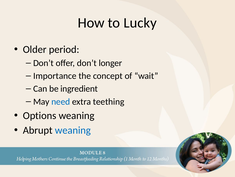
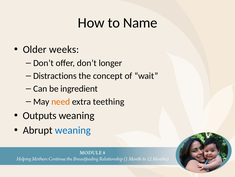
Lucky: Lucky -> Name (140, 23)
period: period -> weeks (64, 49)
Importance: Importance -> Distractions (55, 76)
need colour: blue -> orange (61, 101)
Options: Options -> Outputs (40, 115)
